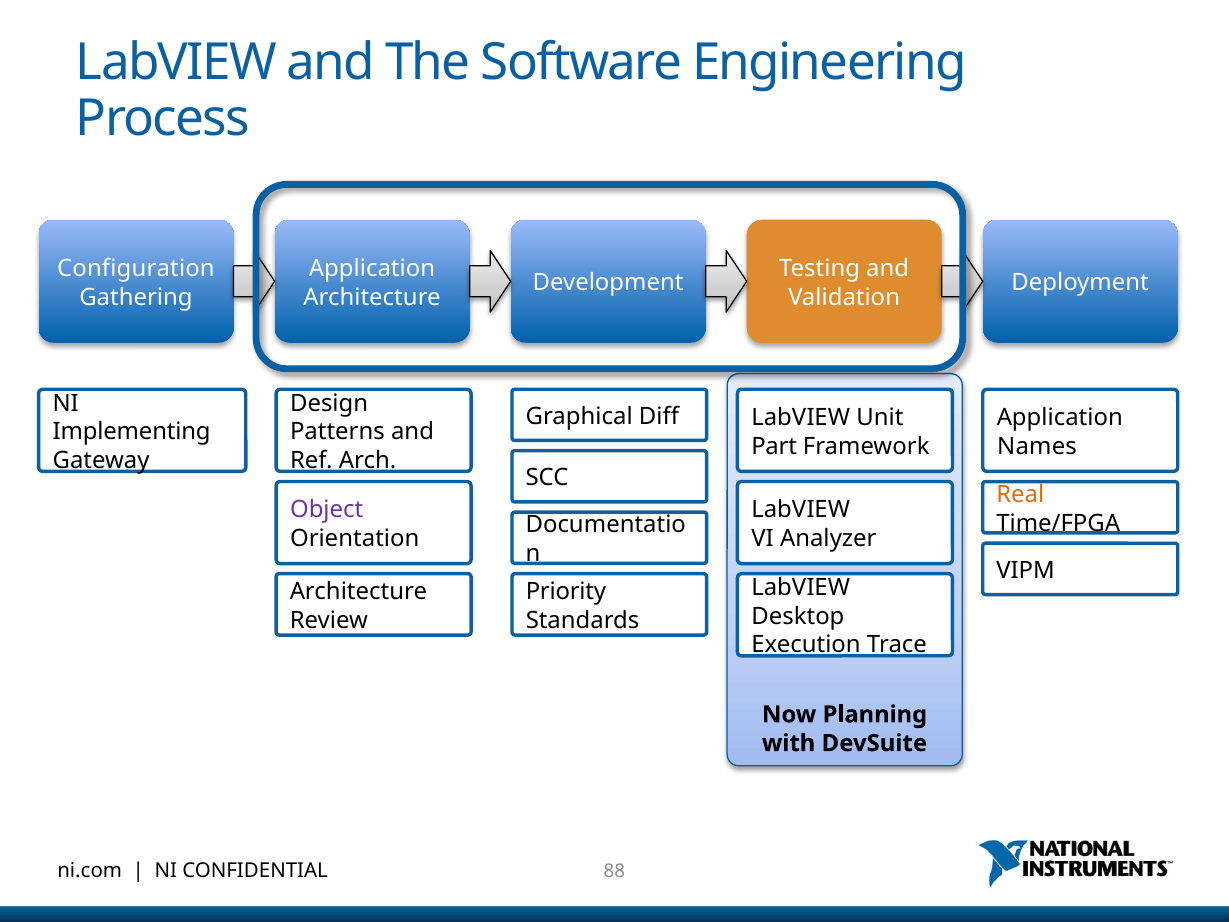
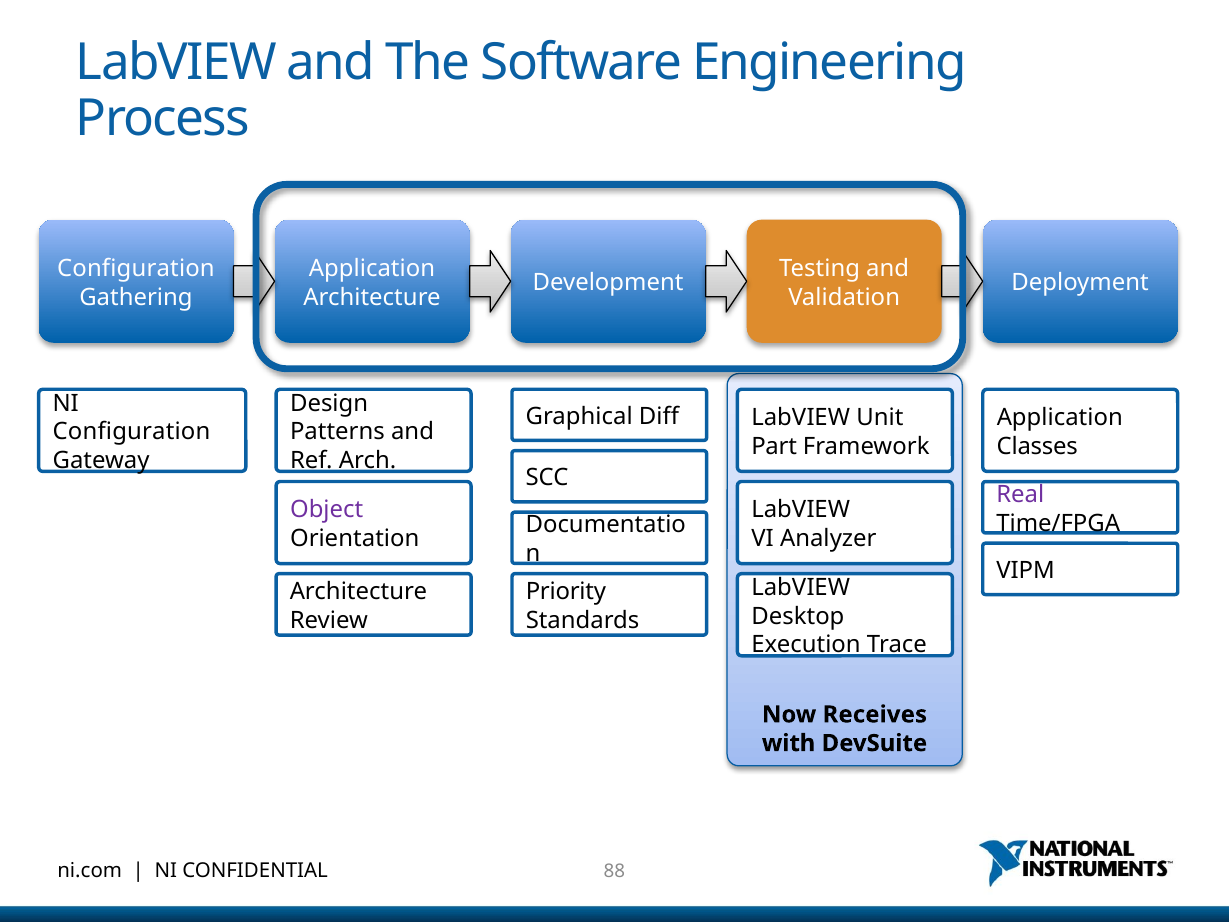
Implementing: Implementing -> Configuration (132, 432)
Names: Names -> Classes (1037, 446)
Real colour: orange -> purple (1020, 494)
Planning: Planning -> Receives (875, 714)
